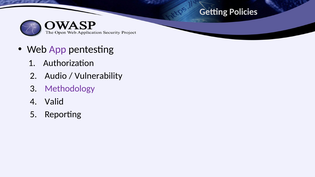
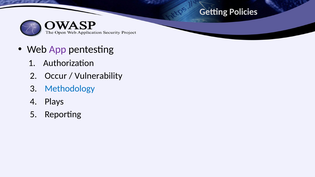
Audio: Audio -> Occur (56, 76)
Methodology colour: purple -> blue (70, 89)
Valid: Valid -> Plays (54, 102)
